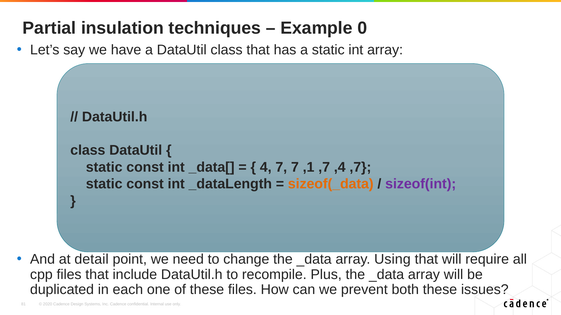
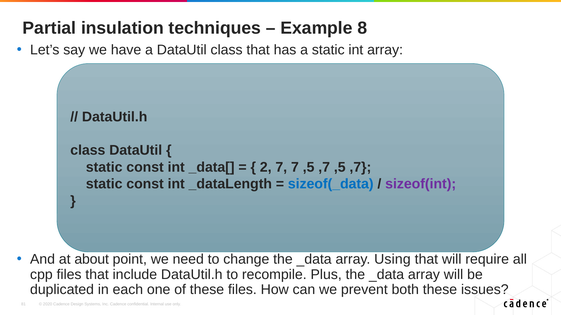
0: 0 -> 8 (362, 28)
4: 4 -> 2 (266, 167)
7 ,1: ,1 -> ,5 (309, 167)
,7 ,4: ,4 -> ,5 (340, 167)
sizeof(_data colour: orange -> blue (331, 184)
detail: detail -> about (92, 260)
